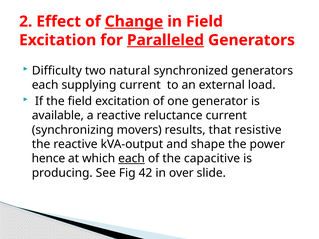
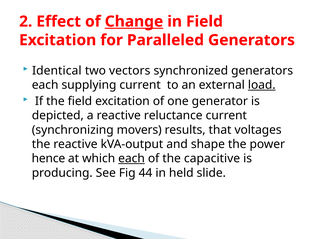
Paralleled underline: present -> none (165, 40)
Difficulty: Difficulty -> Identical (57, 71)
natural: natural -> vectors (130, 71)
load underline: none -> present (262, 85)
available: available -> depicted (58, 116)
resistive: resistive -> voltages (258, 130)
42: 42 -> 44 (145, 173)
over: over -> held (181, 173)
